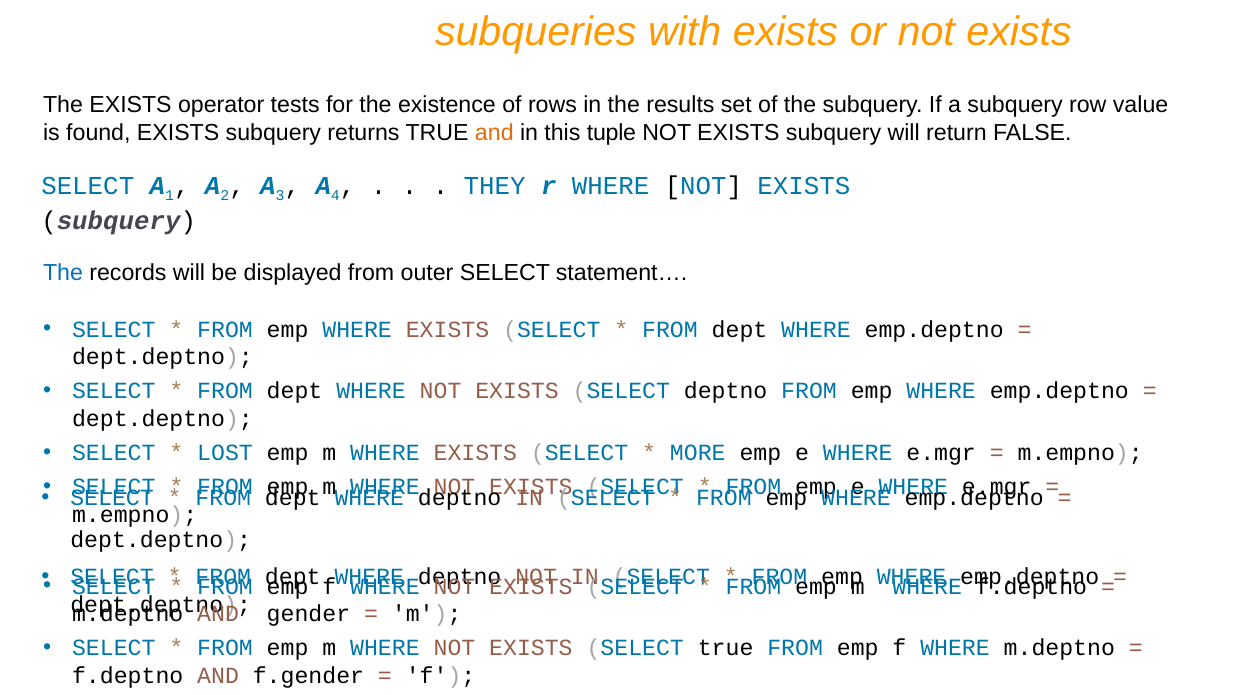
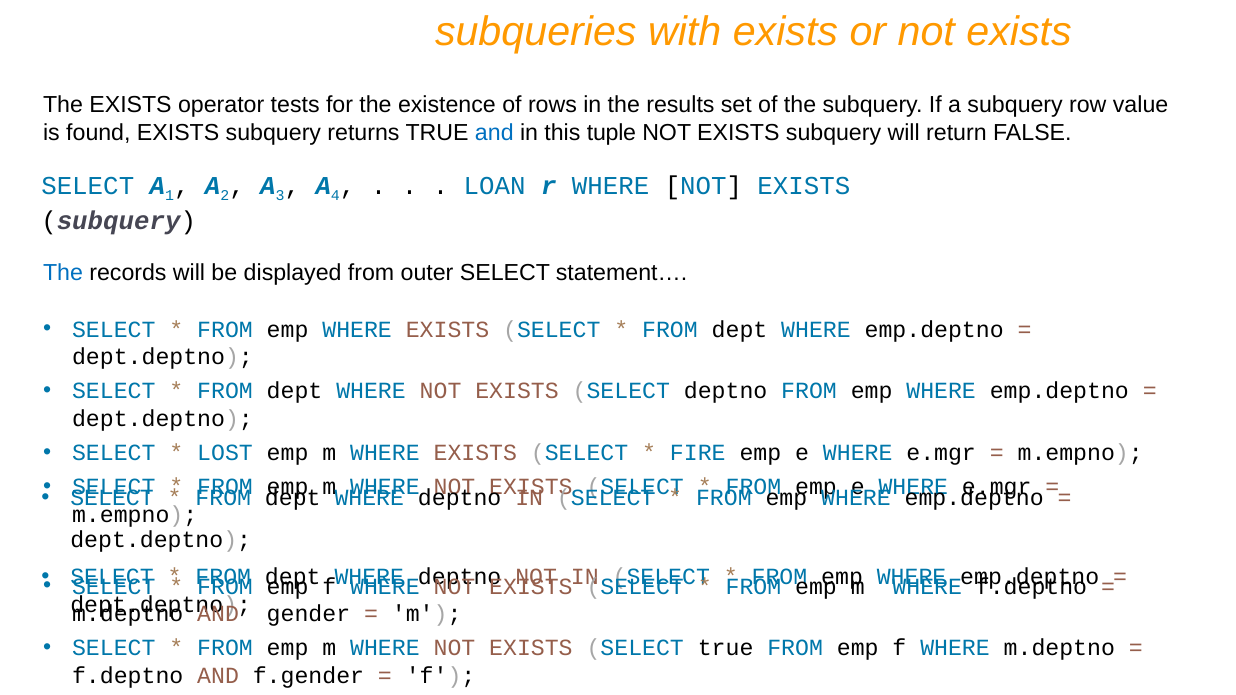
and colour: orange -> blue (494, 133)
THEY: THEY -> LOAN (495, 186)
MORE: MORE -> FIRE (698, 453)
